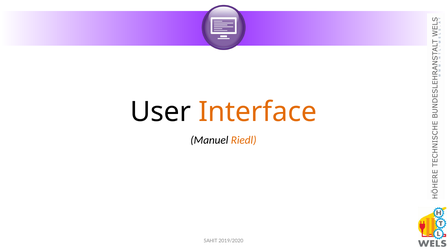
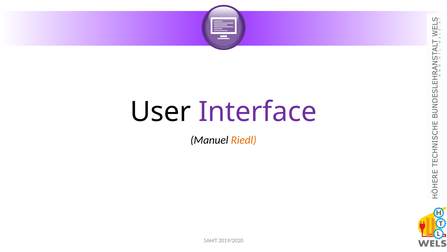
Interface colour: orange -> purple (258, 112)
